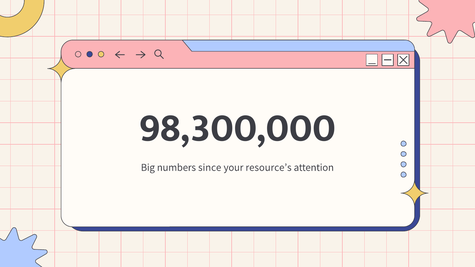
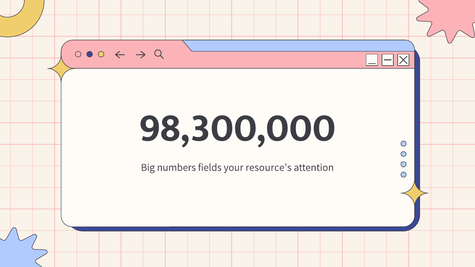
since: since -> fields (210, 168)
